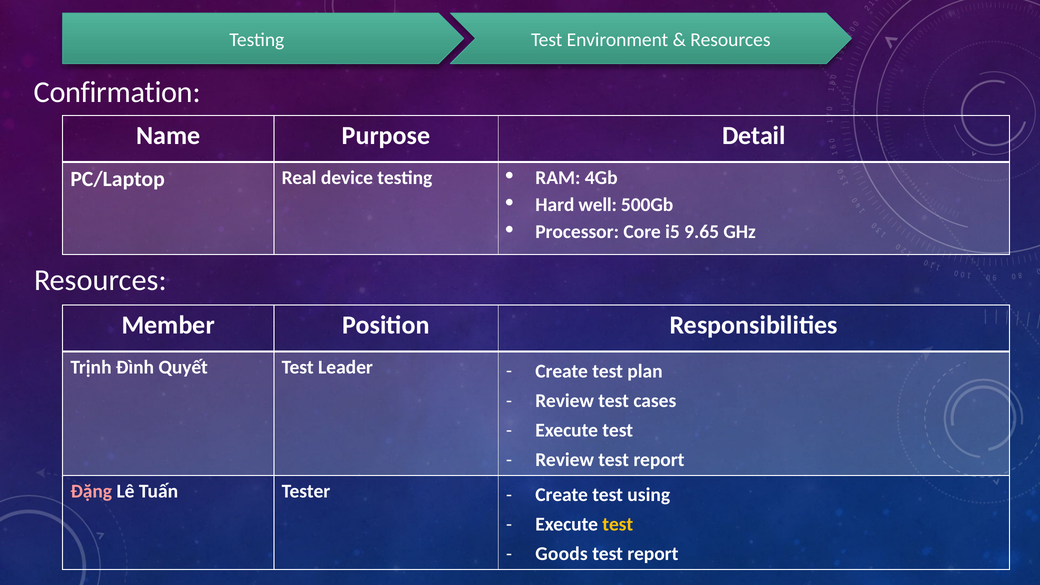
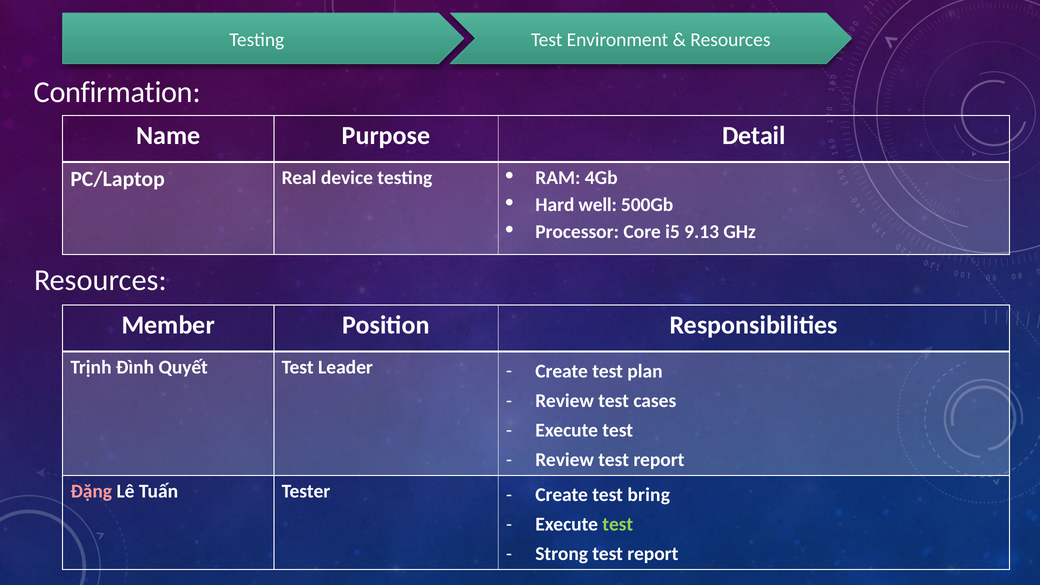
9.65: 9.65 -> 9.13 (702, 232)
using: using -> bring (649, 495)
test colour: yellow -> light green (618, 524)
Goods: Goods -> Strong (562, 554)
